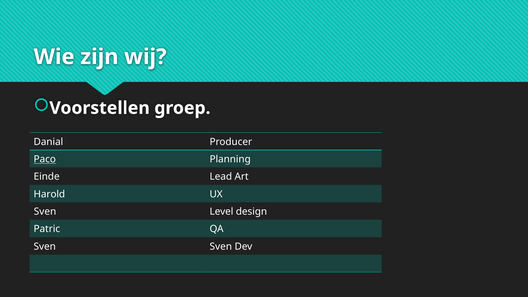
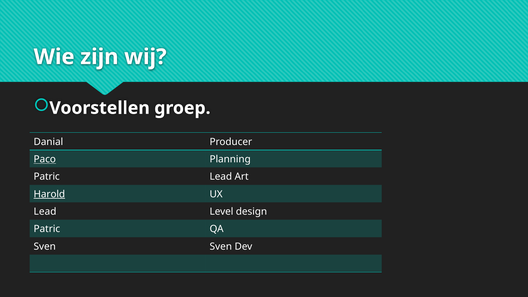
Einde: Einde -> Patric (47, 177)
Harold underline: none -> present (49, 194)
Sven: Sven -> Lead (45, 212)
